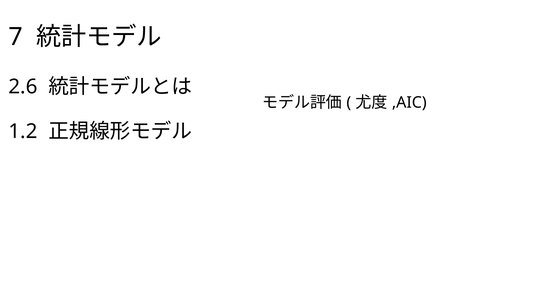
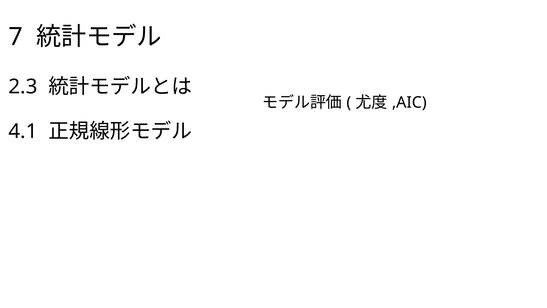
2.6: 2.6 -> 2.3 (23, 87)
1.2: 1.2 -> 4.1 (23, 131)
